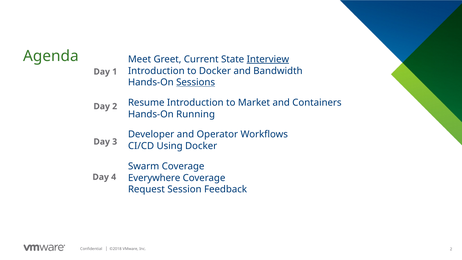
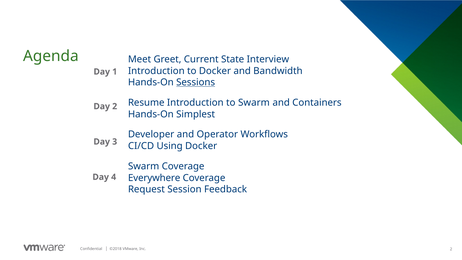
Interview underline: present -> none (268, 59)
to Market: Market -> Swarm (254, 103)
Running: Running -> Simplest (196, 114)
